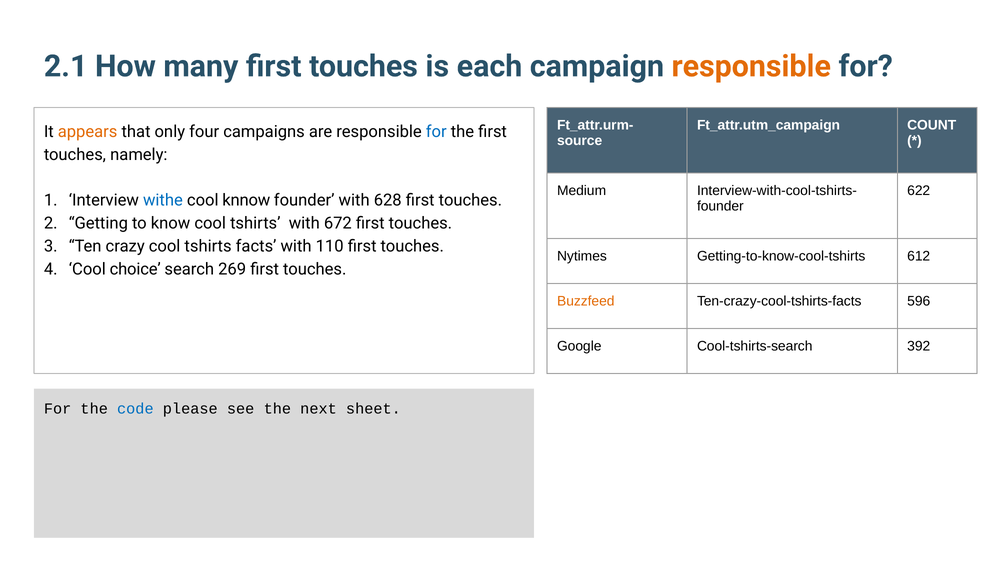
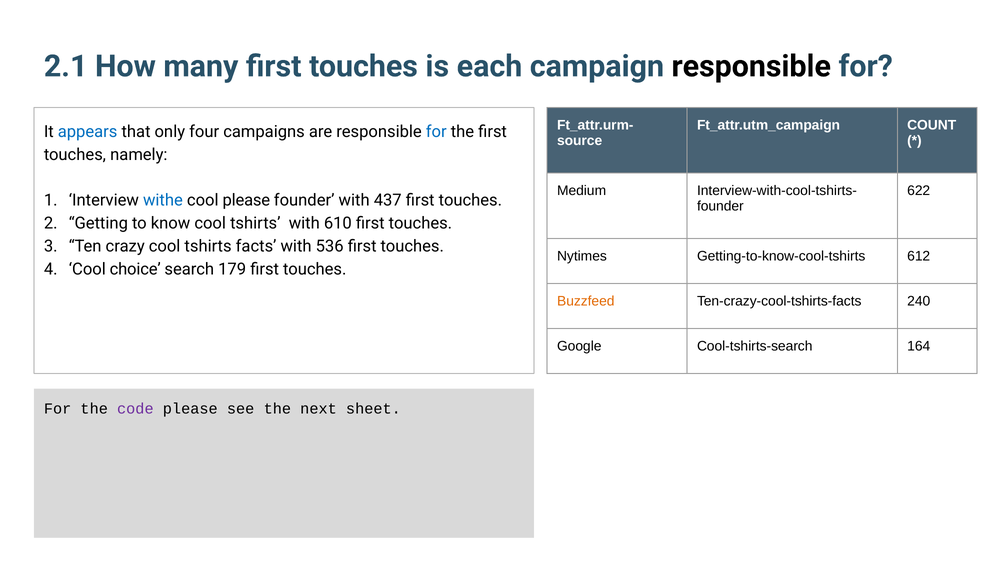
responsible colour: orange -> black (751, 66)
appears colour: orange -> blue (88, 131)
cool knnow: knnow -> please (246, 200)
628: 628 -> 437 (388, 200)
672: 672 -> 610 (338, 223)
110: 110 -> 536 (330, 246)
269: 269 -> 179 (232, 269)
596: 596 -> 240 (919, 301)
392: 392 -> 164 (919, 346)
code colour: blue -> purple (135, 408)
